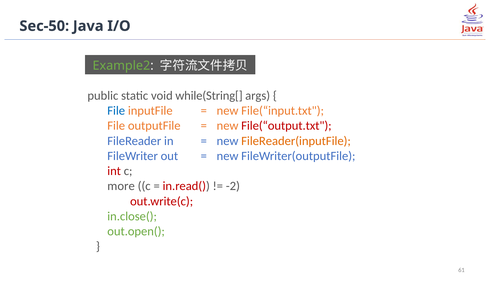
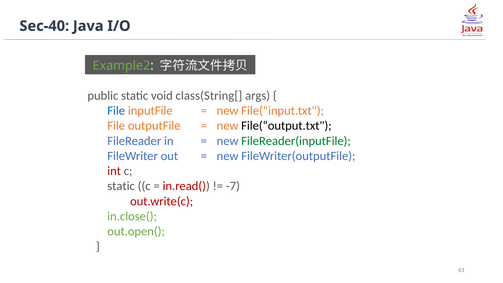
Sec-50: Sec-50 -> Sec-40 (44, 26)
while(String[: while(String[ -> class(String[ (209, 96)
File(“output.txt colour: red -> black (286, 126)
FileReader(inputFile colour: orange -> green (296, 141)
more: more -> static (121, 186)
-2: -2 -> -7 (233, 186)
